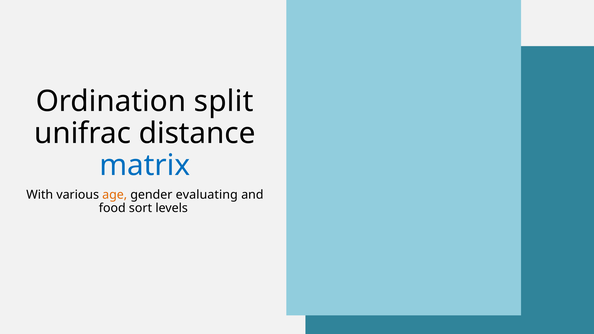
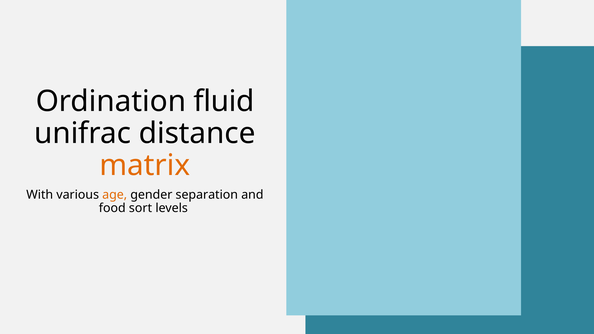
split: split -> fluid (224, 101)
matrix colour: blue -> orange (145, 165)
evaluating: evaluating -> separation (207, 195)
